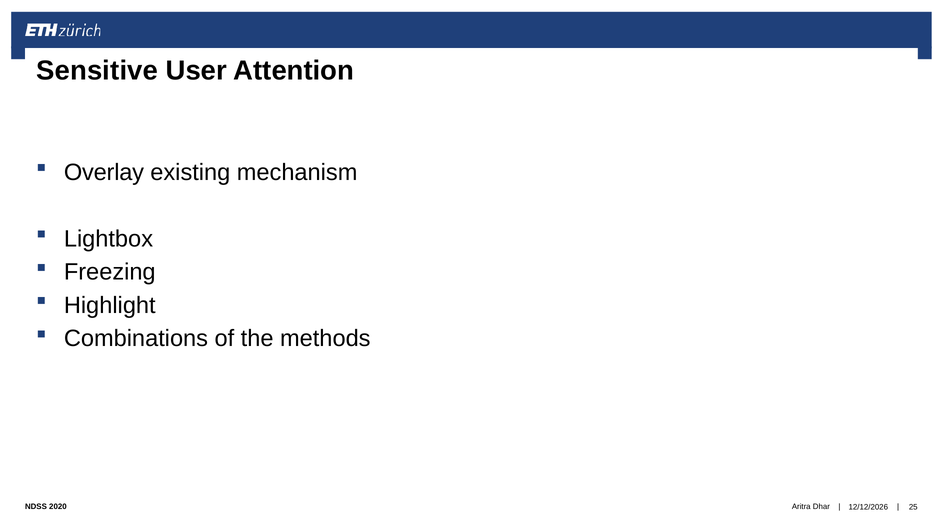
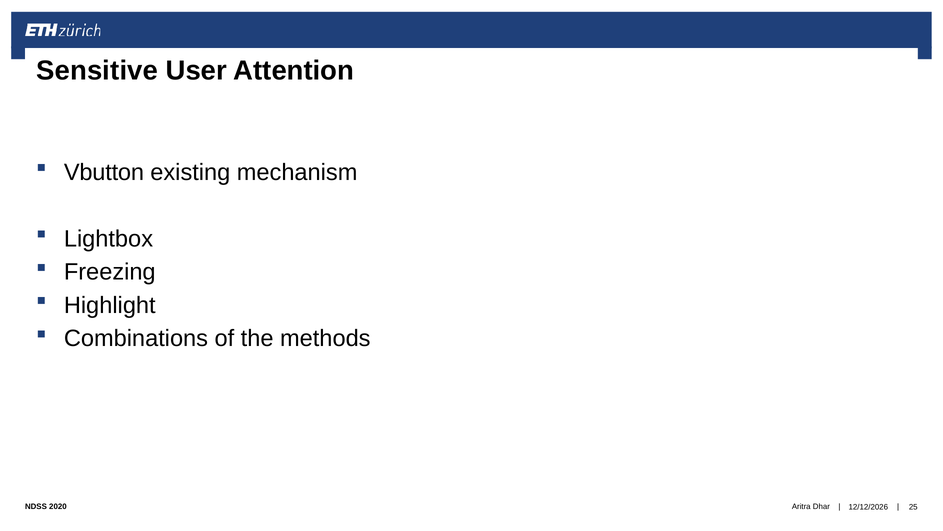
Overlay: Overlay -> Vbutton (104, 172)
